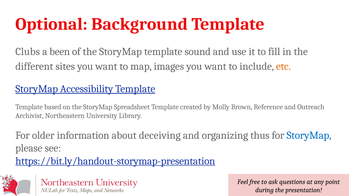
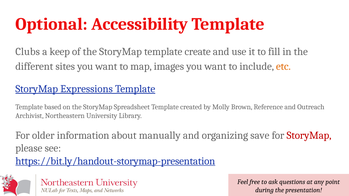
Background: Background -> Accessibility (140, 24)
been: been -> keep (60, 52)
sound: sound -> create (198, 52)
Accessibility: Accessibility -> Expressions (87, 89)
deceiving: deceiving -> manually (160, 136)
thus: thus -> save (260, 136)
StoryMap colour: blue -> red (309, 136)
